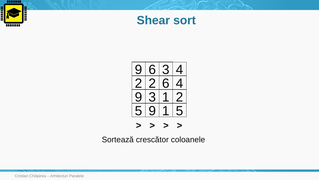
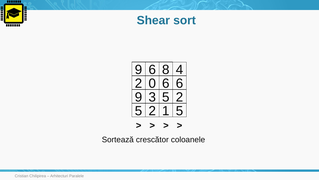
6 3: 3 -> 8 (166, 70)
2 2: 2 -> 0 (152, 83)
6 4: 4 -> 6 (180, 83)
3 1: 1 -> 5 (166, 97)
9: 9 -> 2 (152, 111)
